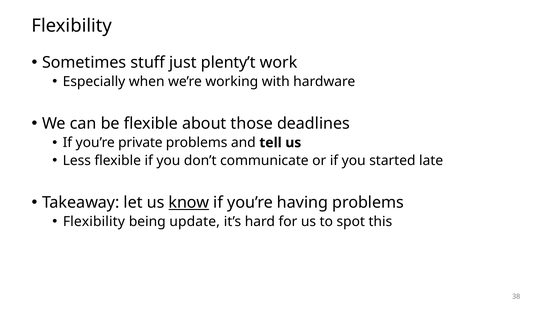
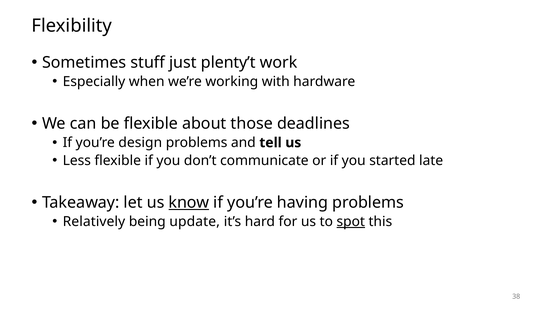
private: private -> design (140, 142)
Flexibility: Flexibility -> Relatively (94, 221)
spot underline: none -> present (351, 221)
